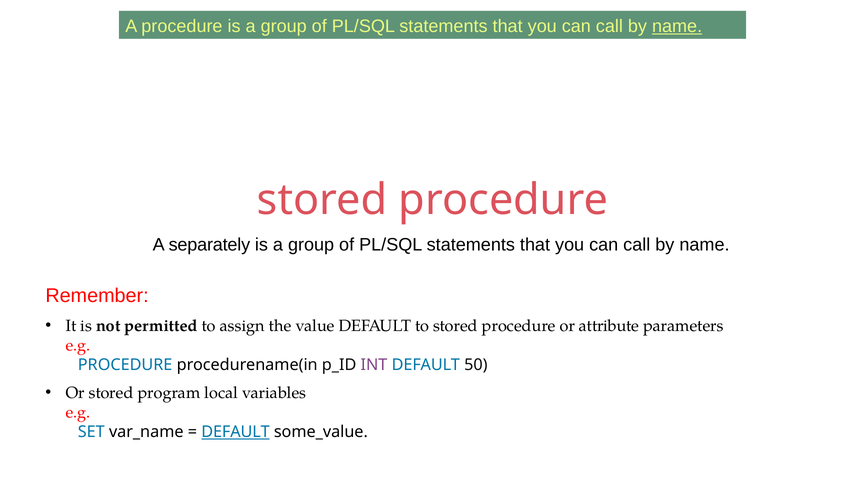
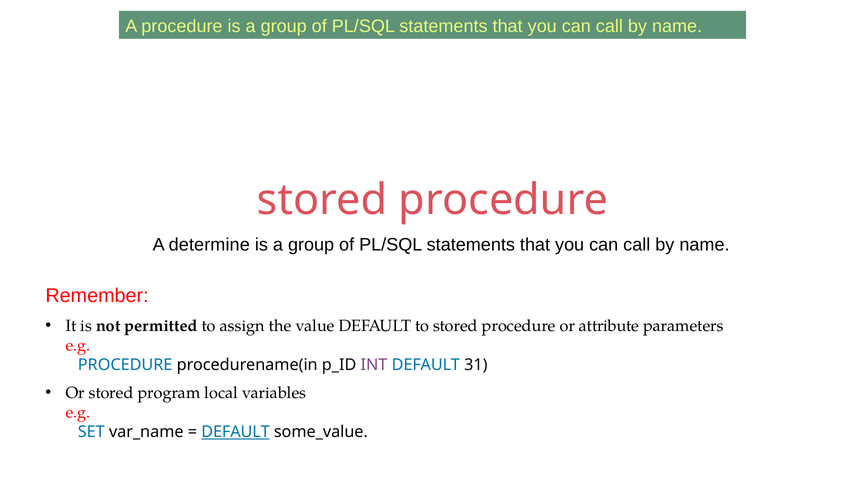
name underline: present -> none (677, 26)
separately: separately -> determine (209, 244)
50: 50 -> 31 (476, 364)
